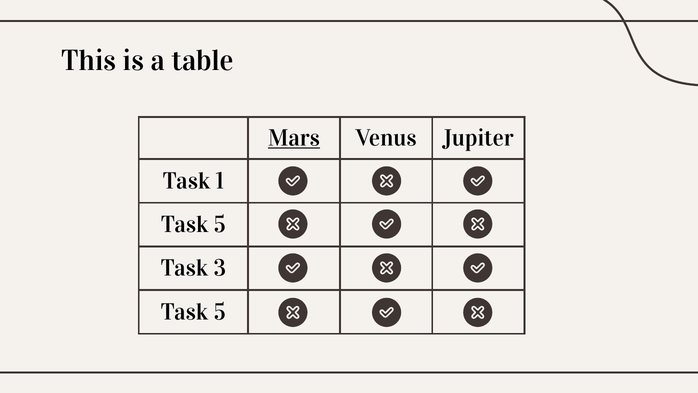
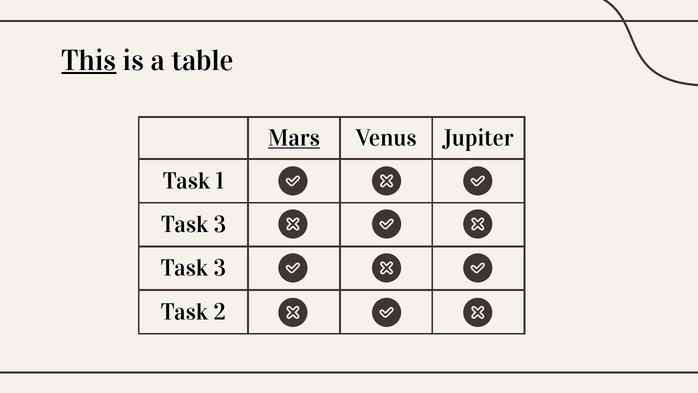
This underline: none -> present (89, 60)
5: 5 -> 3 (220, 224)
5: 5 -> 2 (220, 312)
